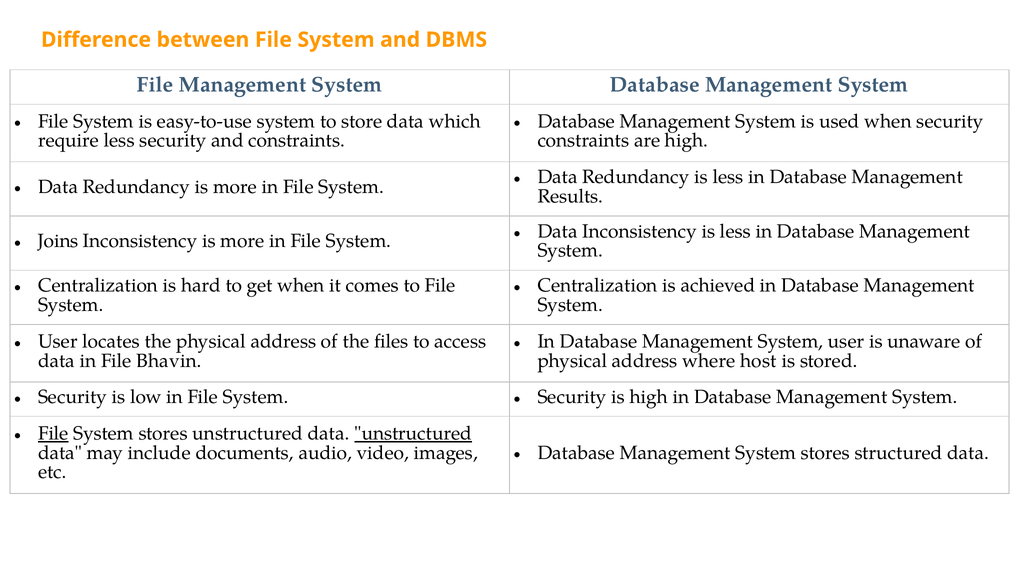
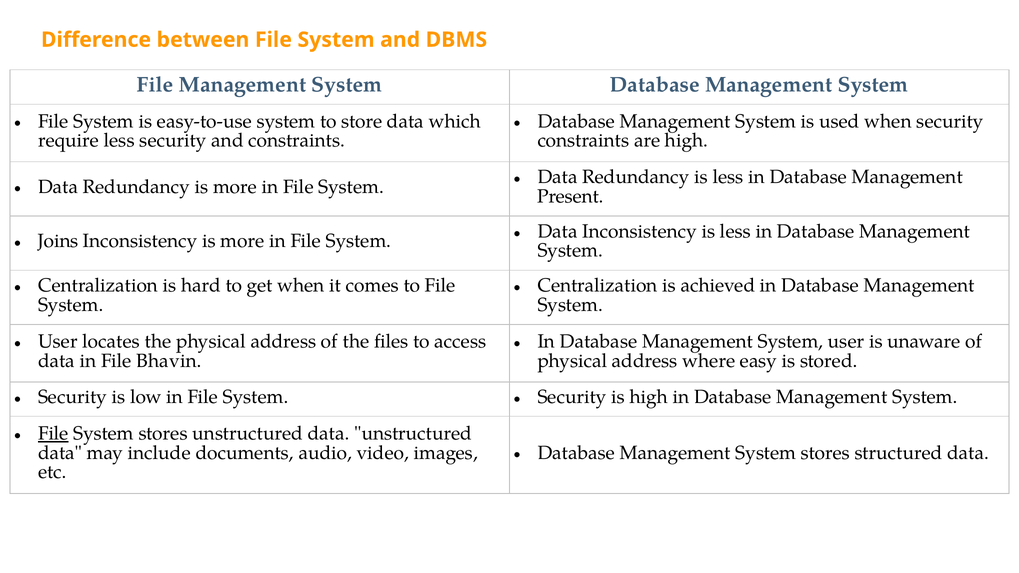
Results: Results -> Present (570, 196)
host: host -> easy (759, 361)
unstructured underline: present -> none (413, 434)
